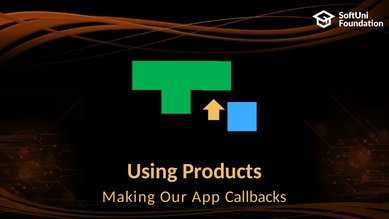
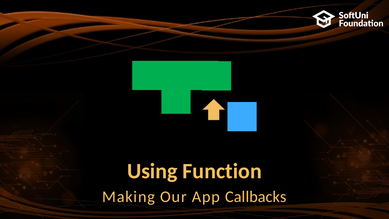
Products: Products -> Function (222, 171)
